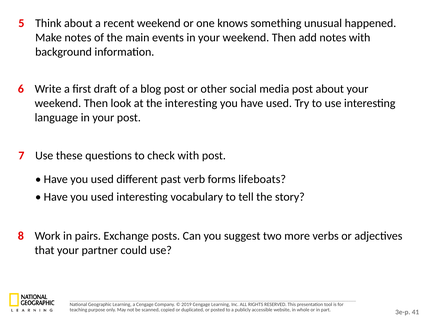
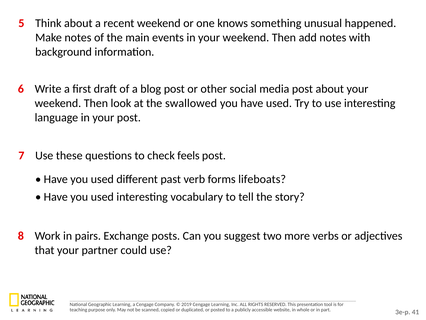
the interesting: interesting -> swallowed (191, 103)
check with: with -> feels (188, 155)
